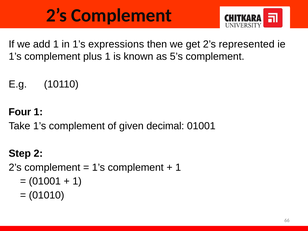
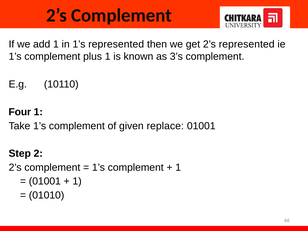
1’s expressions: expressions -> represented (116, 44)
5’s: 5’s -> 3’s (176, 57)
decimal: decimal -> replace (165, 126)
